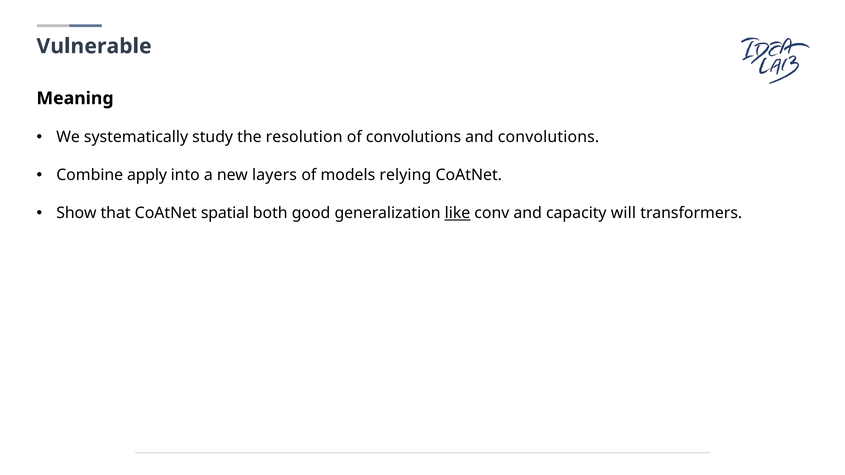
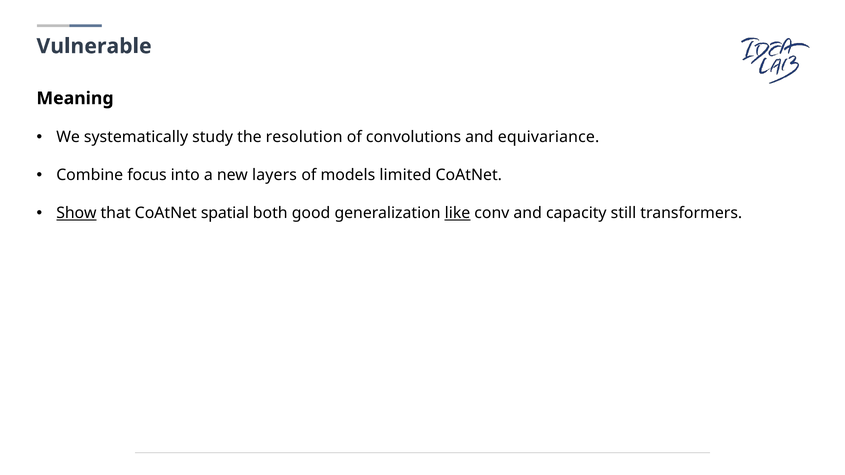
and convolutions: convolutions -> equivariance (549, 137)
apply: apply -> focus (147, 175)
relying: relying -> limited (405, 175)
Show underline: none -> present (76, 213)
will: will -> still (623, 213)
